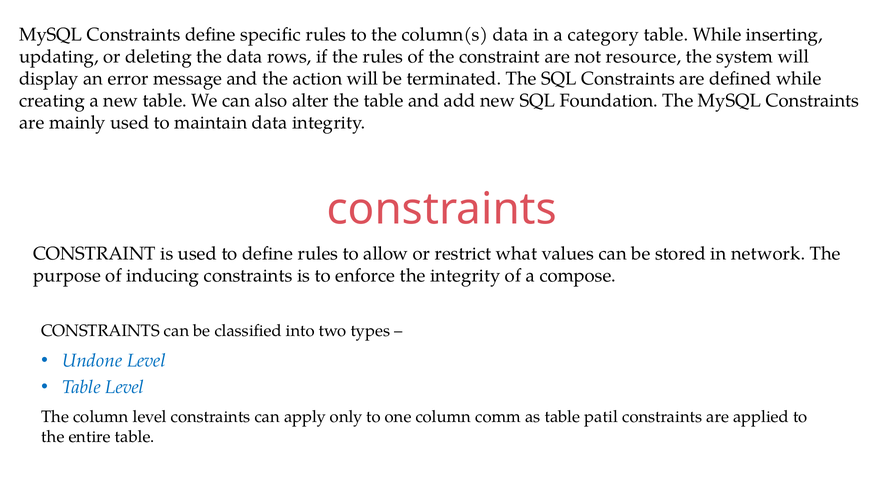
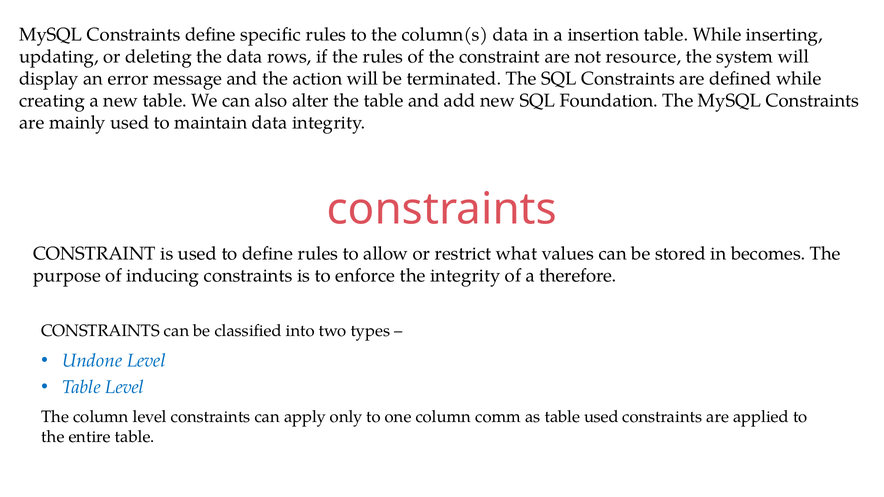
category: category -> insertion (603, 35)
network: network -> becomes (768, 254)
compose: compose -> therefore (578, 276)
table patil: patil -> used (601, 417)
